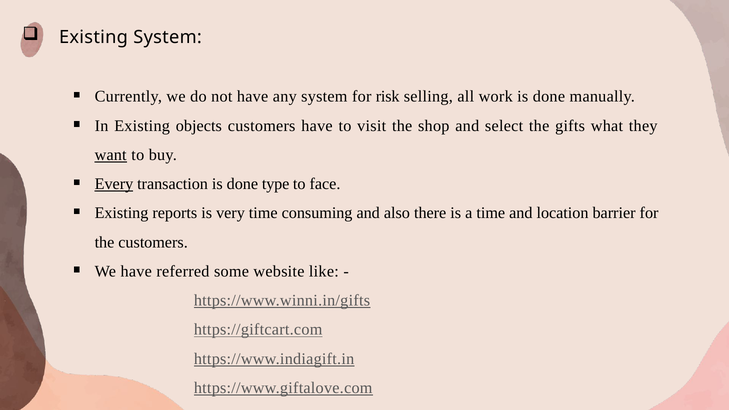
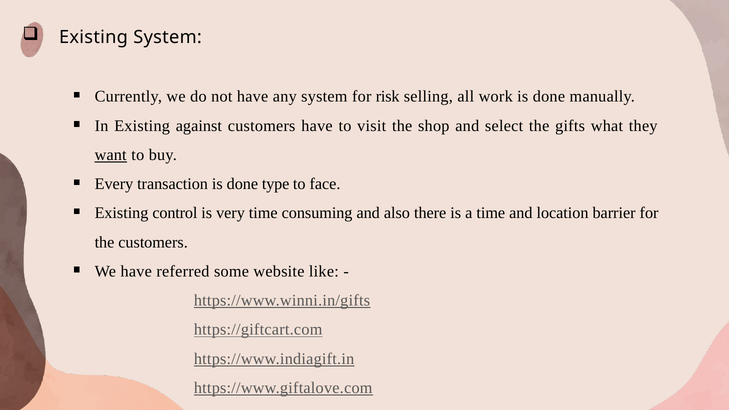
objects: objects -> against (199, 126)
Every underline: present -> none (114, 184)
reports: reports -> control (175, 213)
